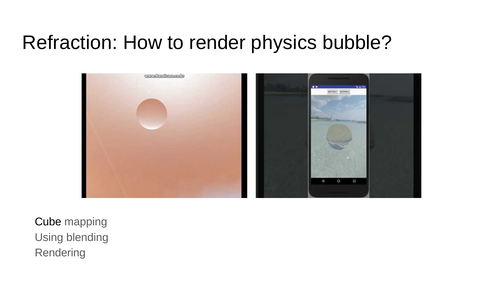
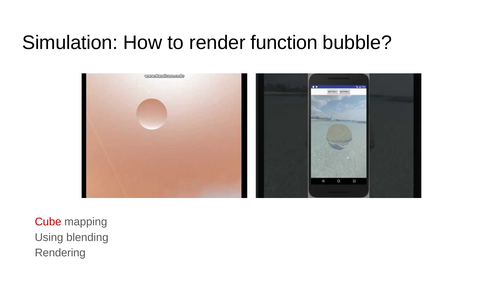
Refraction: Refraction -> Simulation (70, 43)
physics: physics -> function (284, 43)
Cube colour: black -> red (48, 222)
